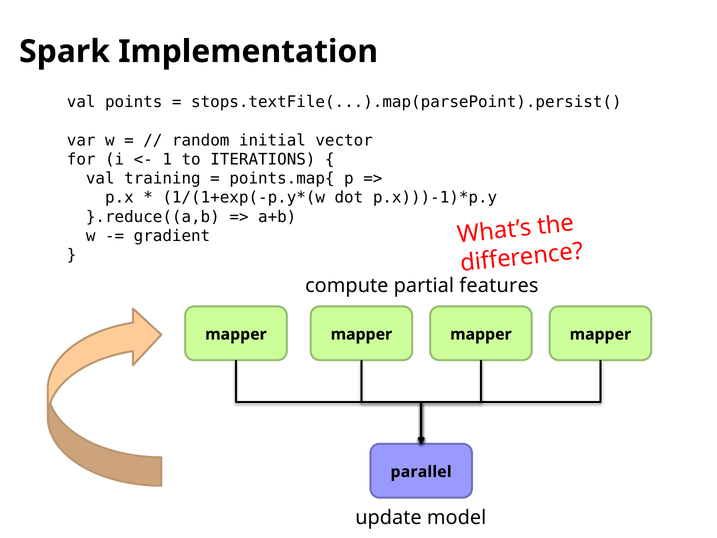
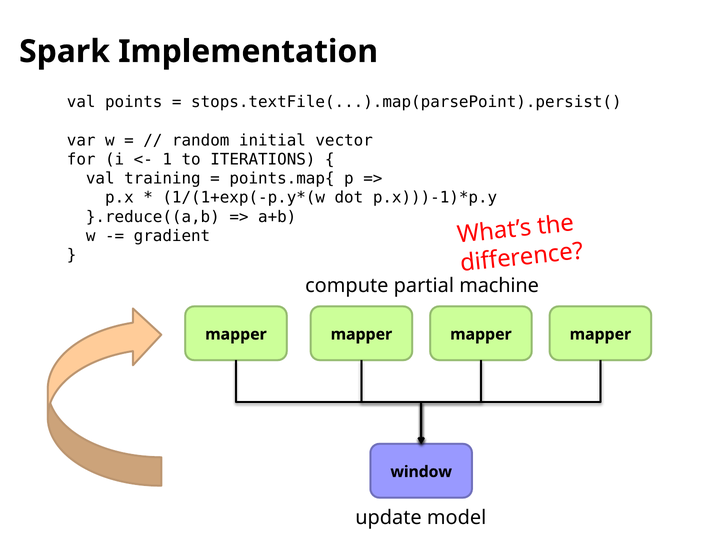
features: features -> machine (499, 286)
parallel: parallel -> window (421, 472)
